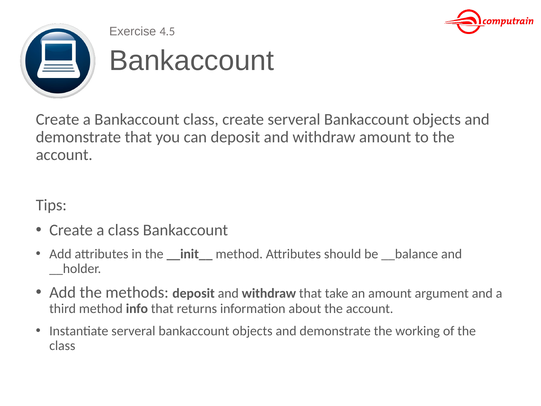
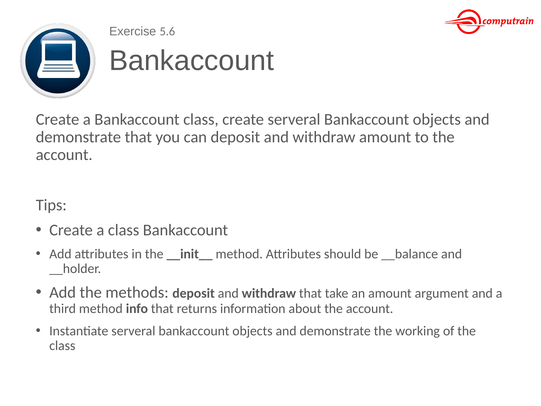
4.5: 4.5 -> 5.6 (167, 31)
